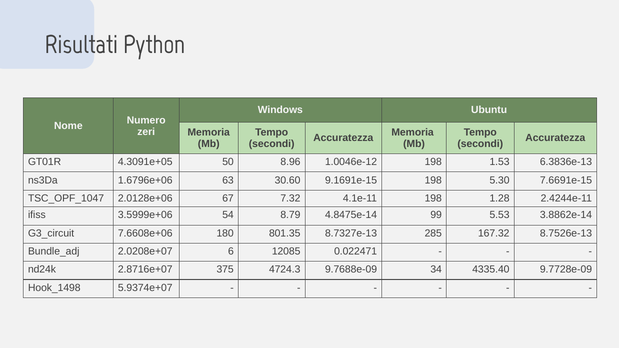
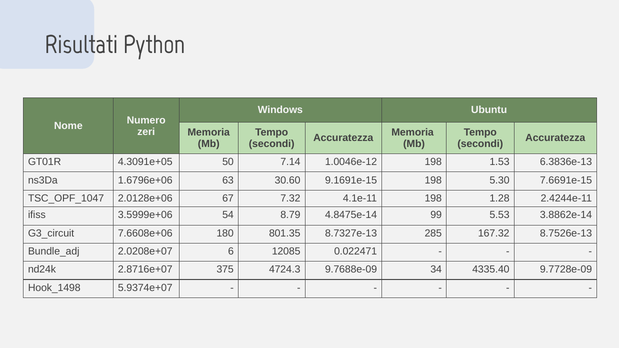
8.96: 8.96 -> 7.14 (290, 162)
